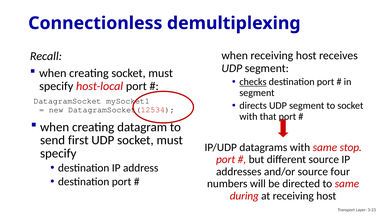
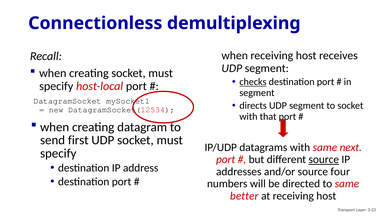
stop: stop -> next (351, 147)
source underline: none -> present (324, 160)
during: during -> better (244, 196)
